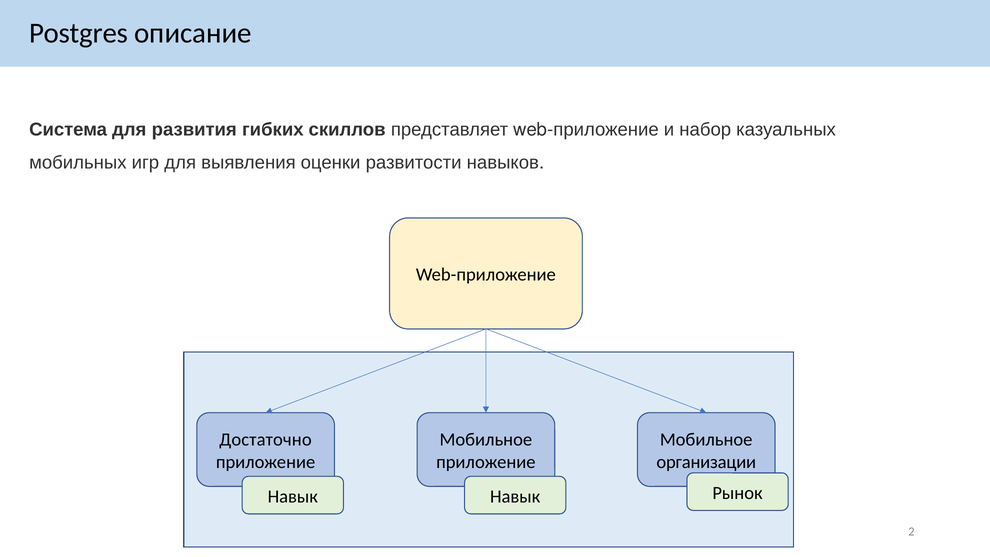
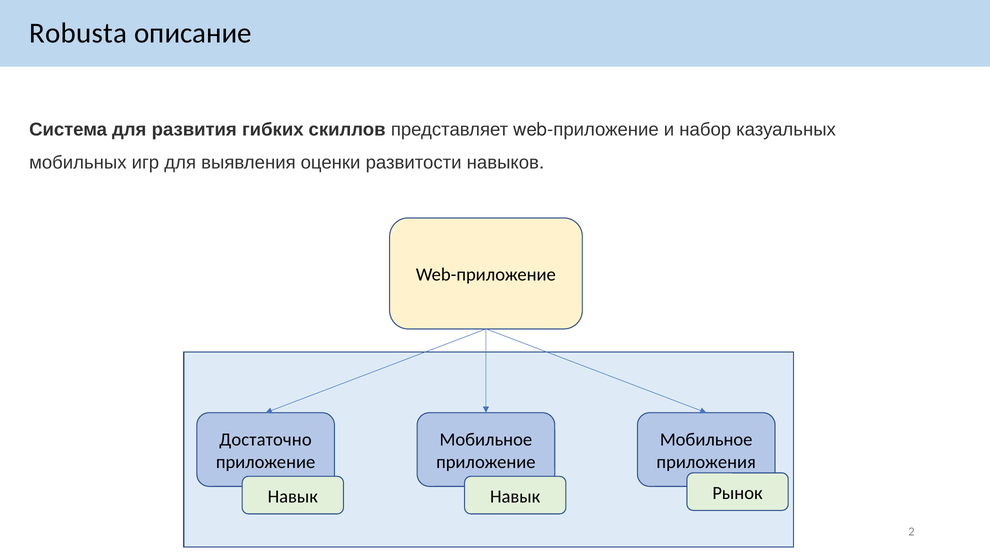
Postgres: Postgres -> Robusta (78, 33)
организации: организации -> приложения (706, 462)
